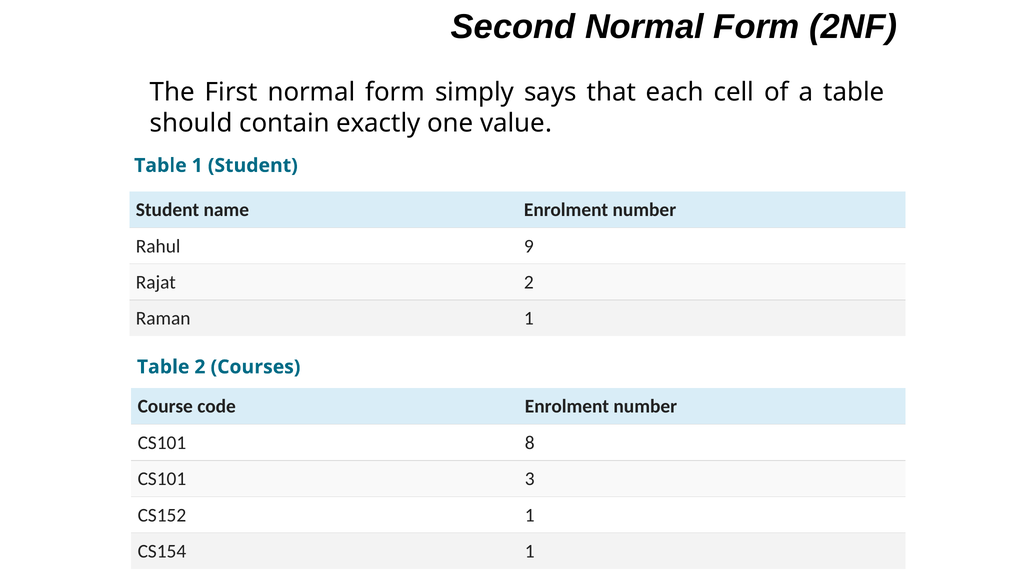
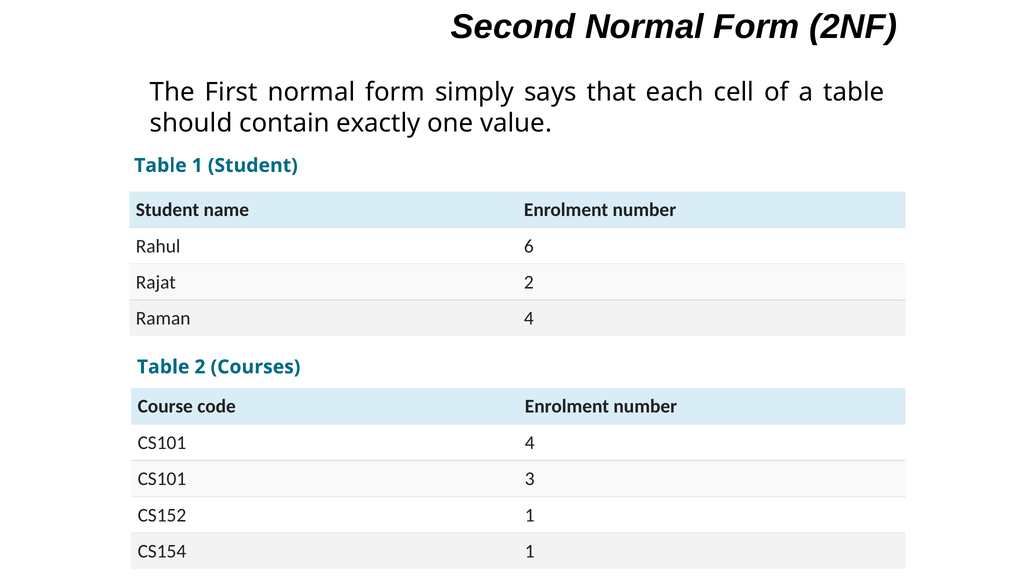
9: 9 -> 6 (529, 246)
Raman 1: 1 -> 4 (529, 319)
CS101 8: 8 -> 4 (530, 443)
